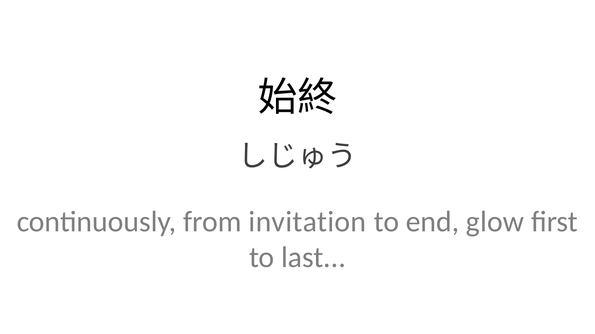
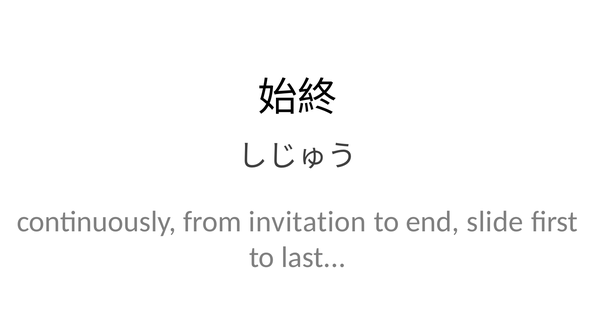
glow: glow -> slide (495, 222)
